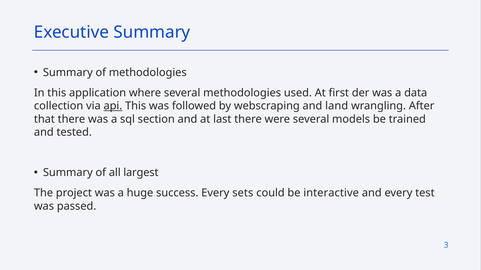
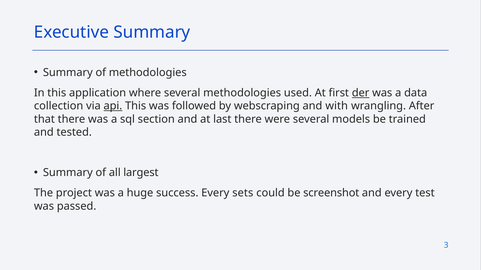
der underline: none -> present (361, 93)
land: land -> with (337, 106)
interactive: interactive -> screenshot (331, 193)
